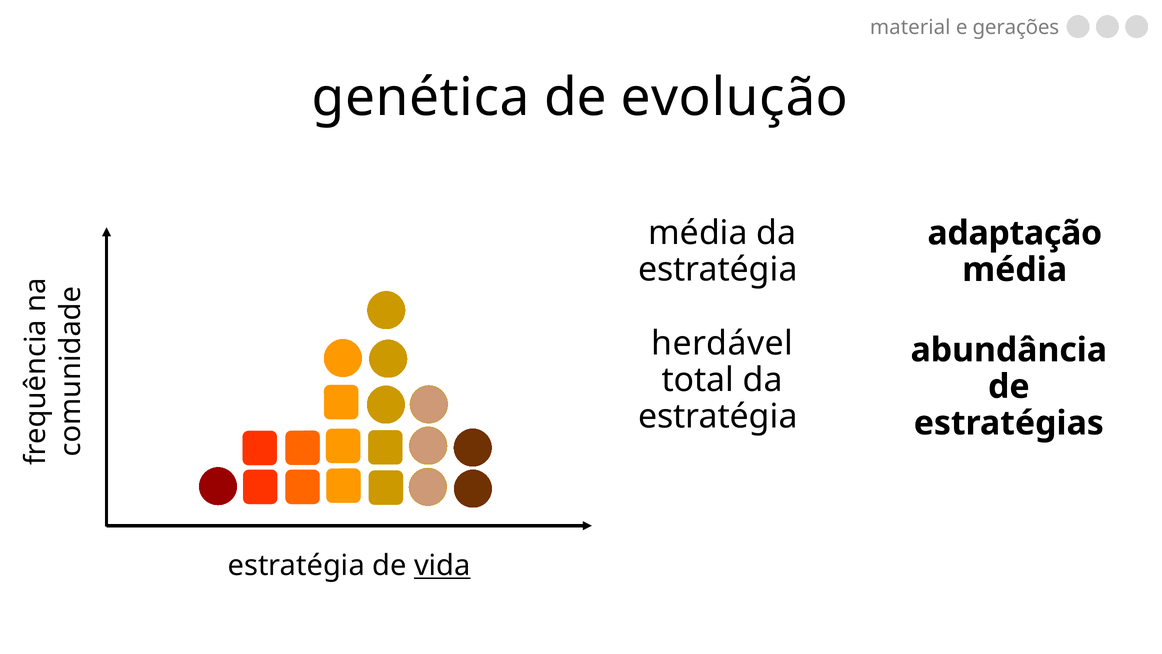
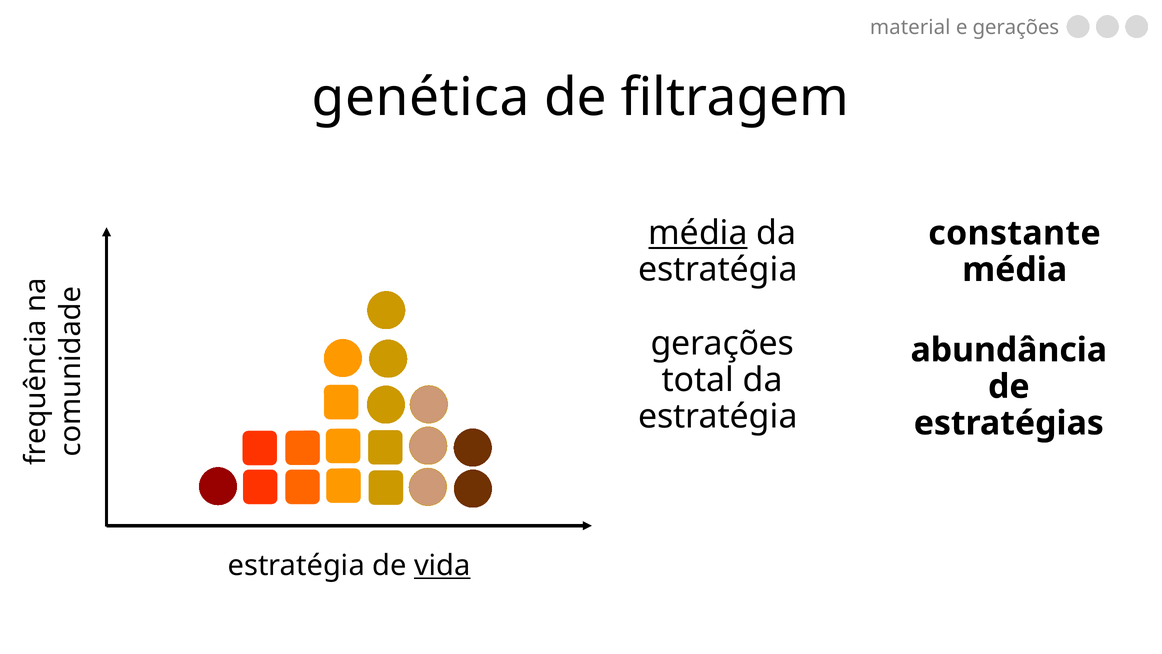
evolução: evolução -> filtragem (735, 98)
média underline: none -> present (698, 233)
adaptação: adaptação -> constante (1014, 233)
herdável: herdável -> gerações (722, 343)
